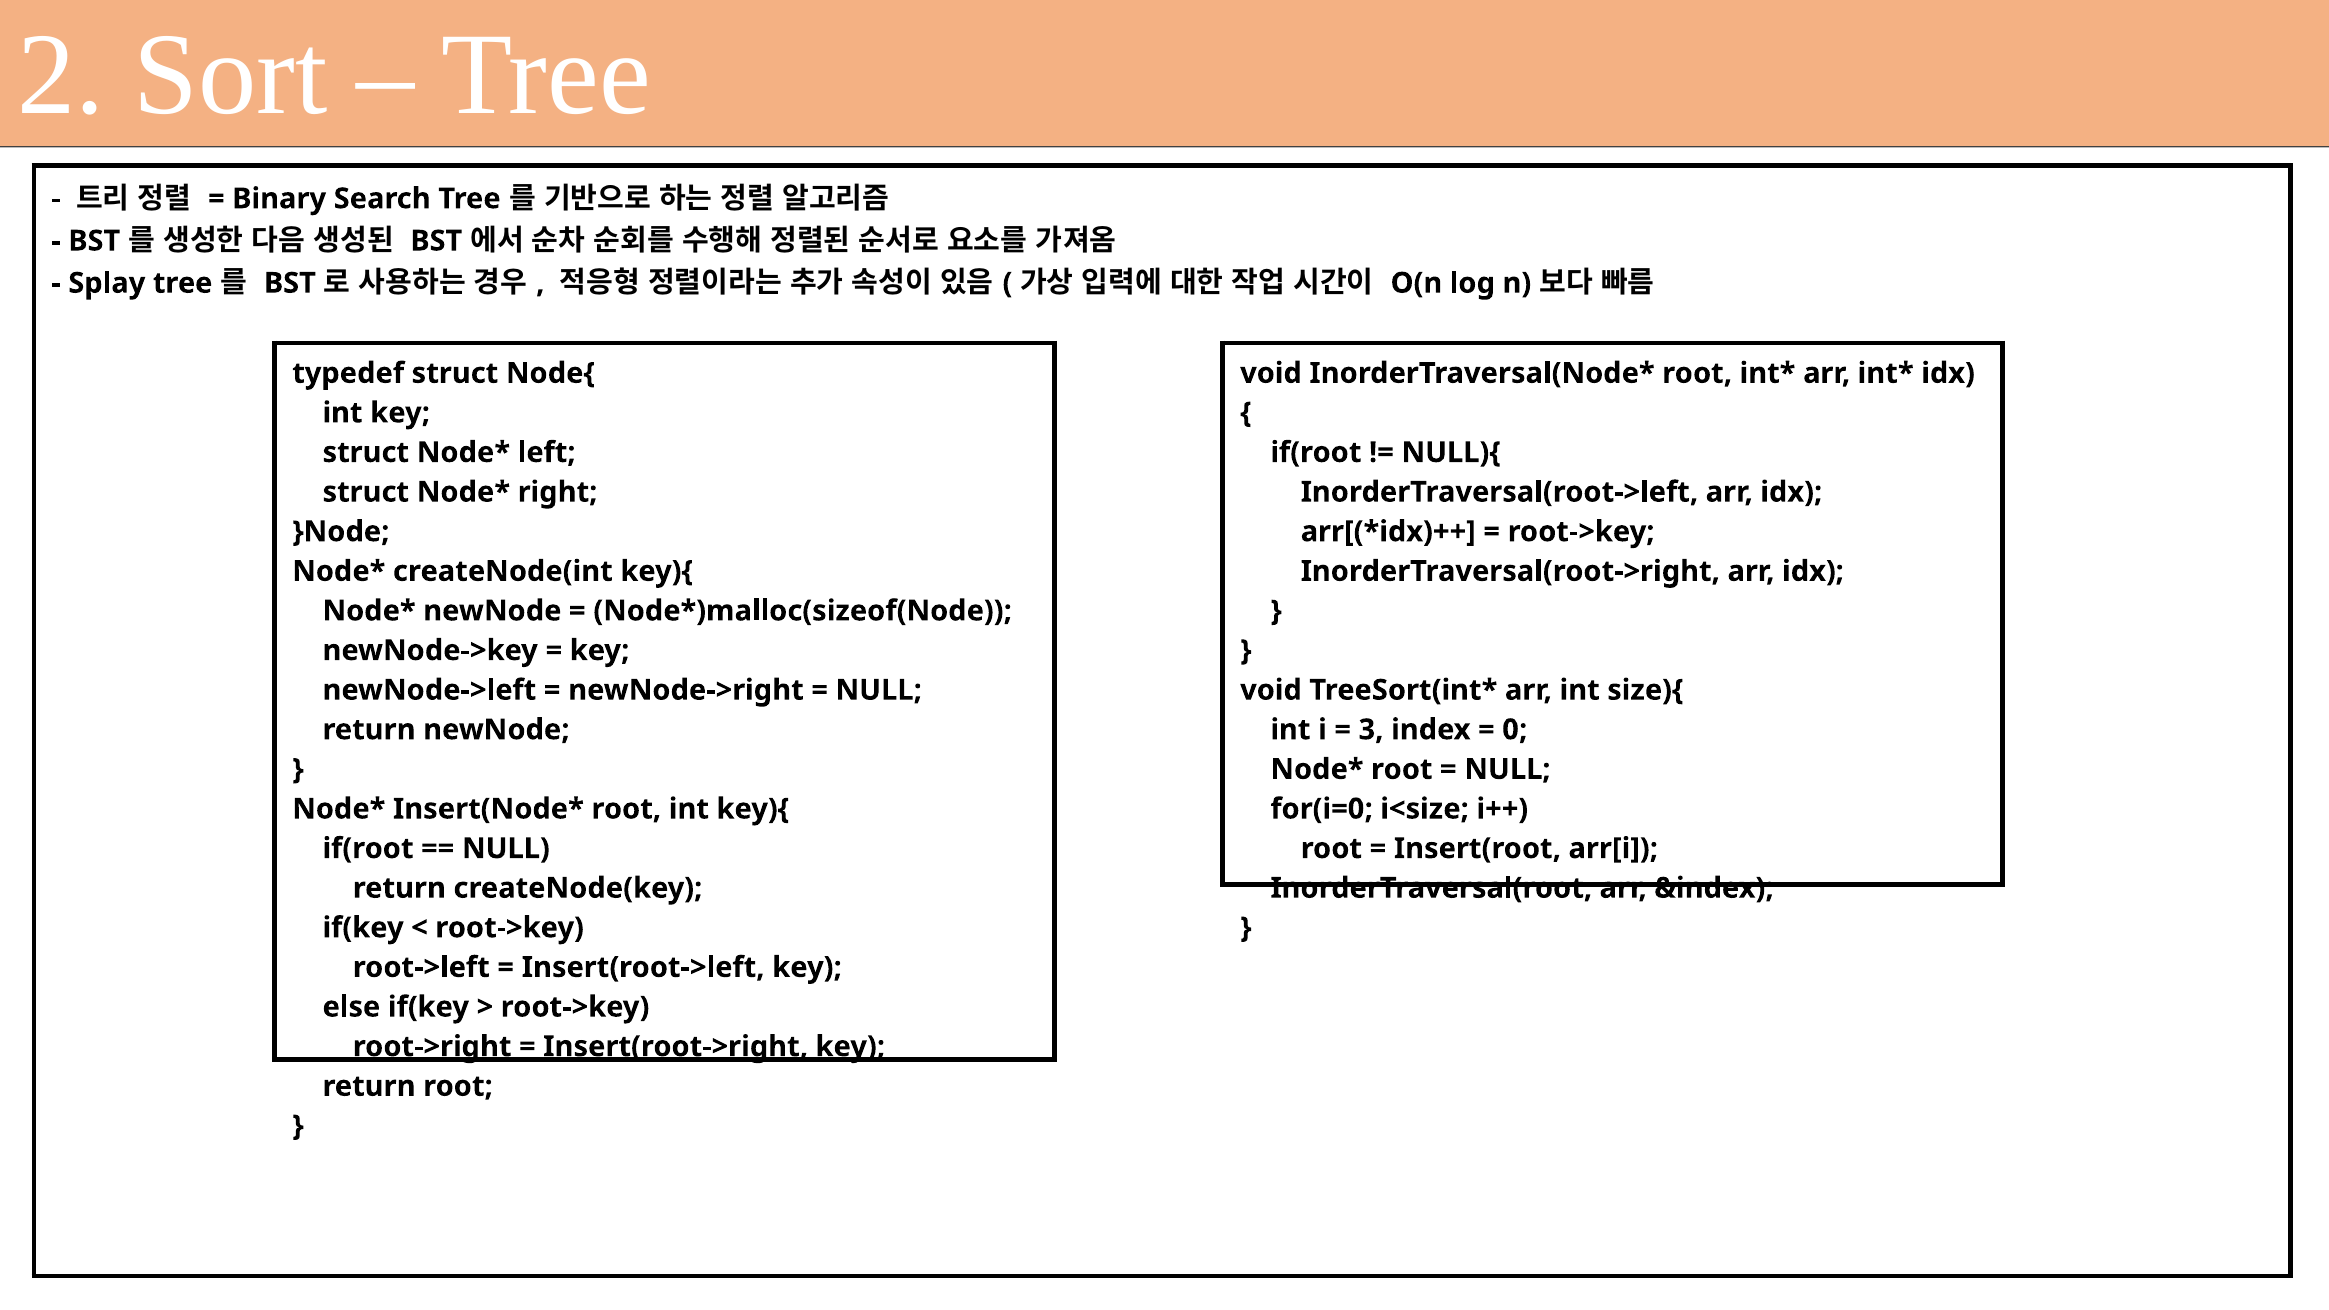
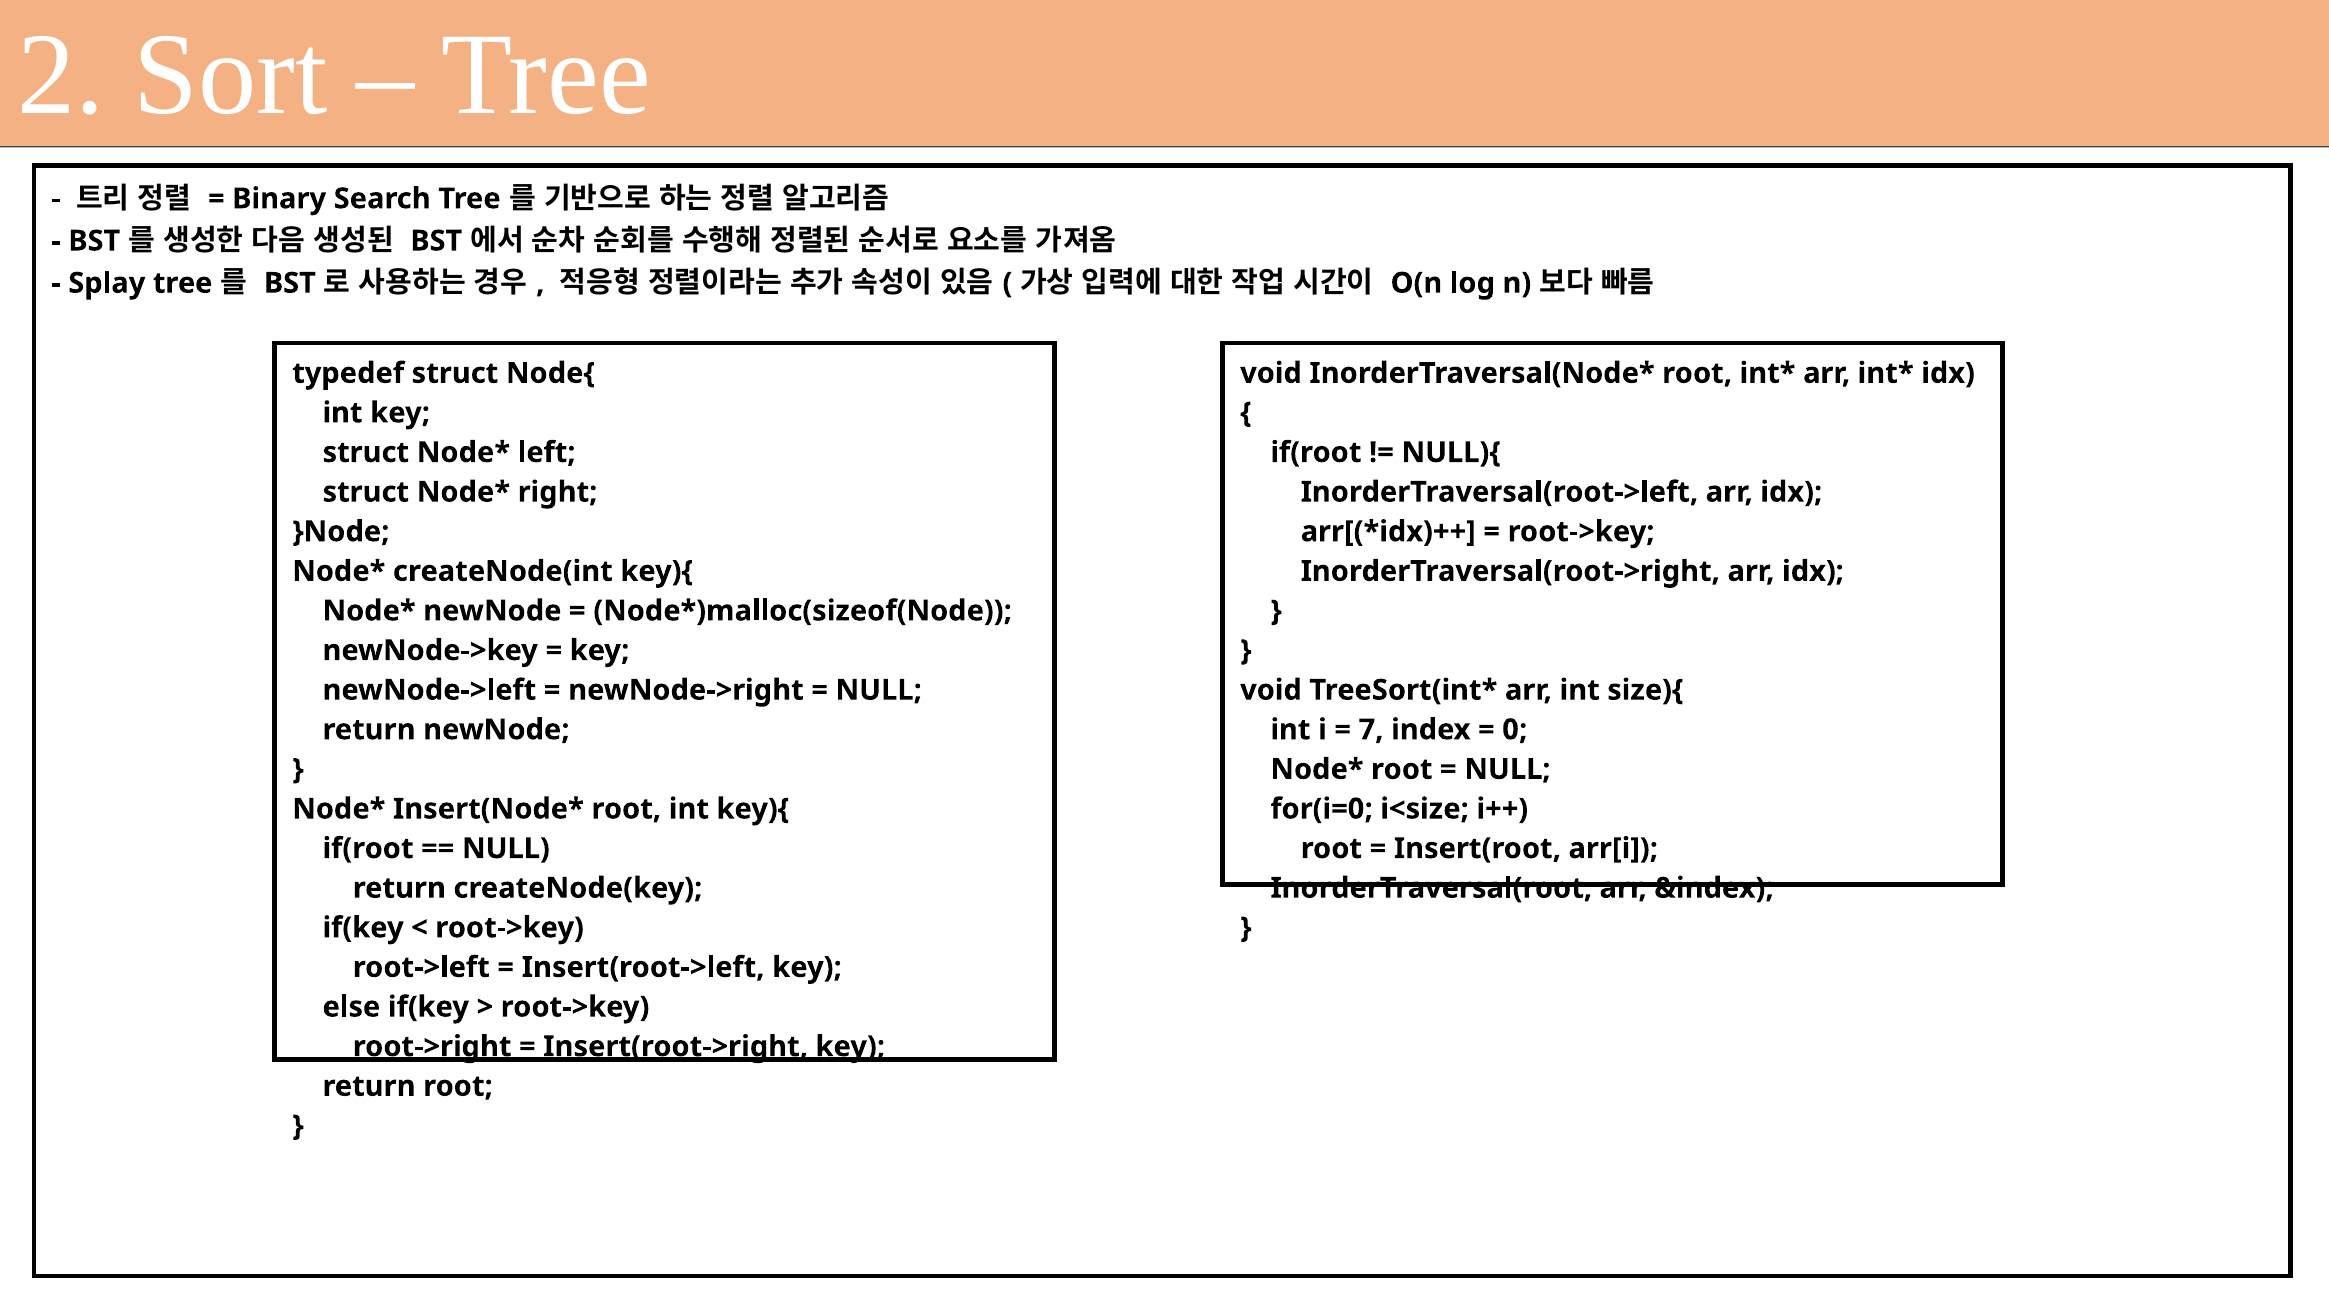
3: 3 -> 7 (1371, 730)
